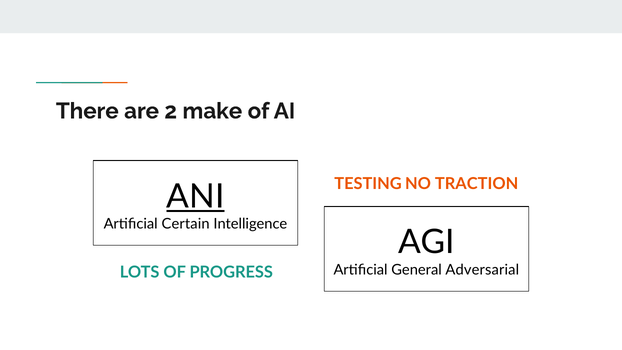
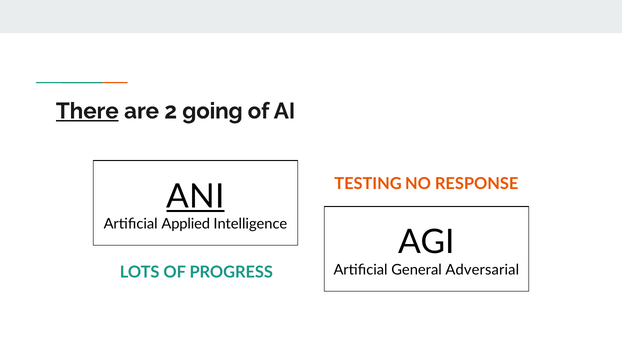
There underline: none -> present (87, 111)
make: make -> going (212, 111)
TRACTION: TRACTION -> RESPONSE (477, 184)
Certain: Certain -> Applied (186, 224)
